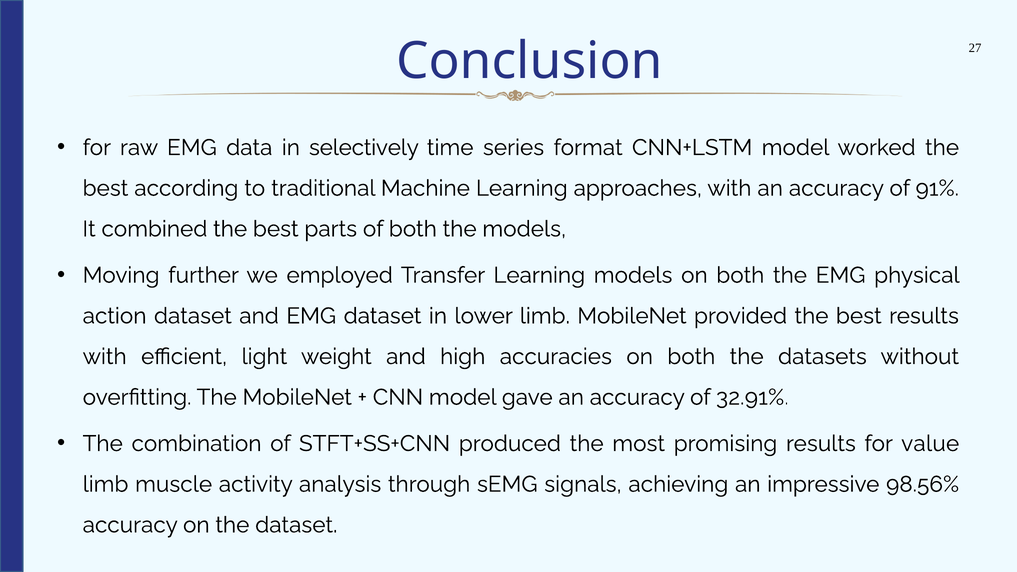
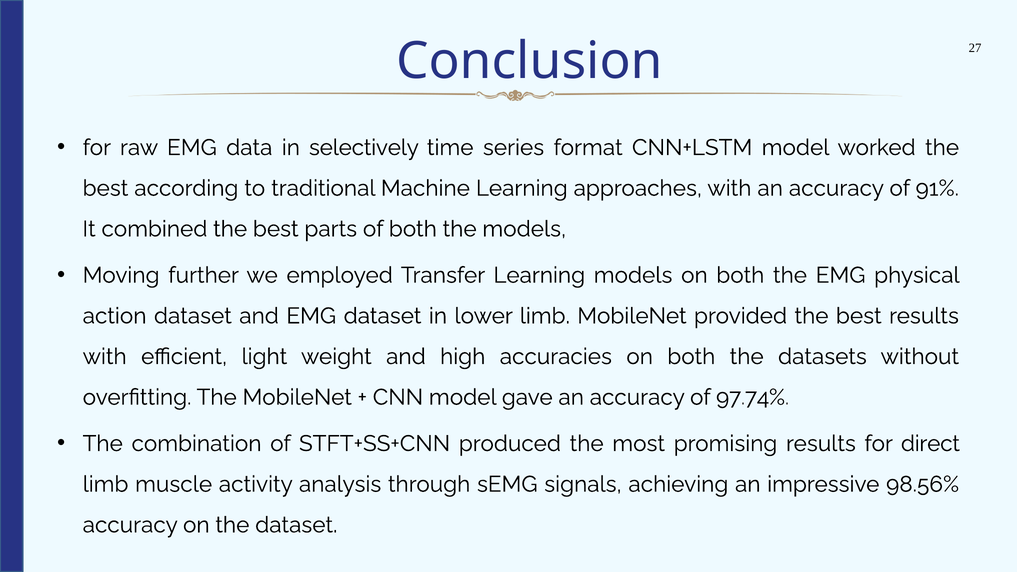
32.91%: 32.91% -> 97.74% (753, 397)
value: value -> direct (930, 444)
